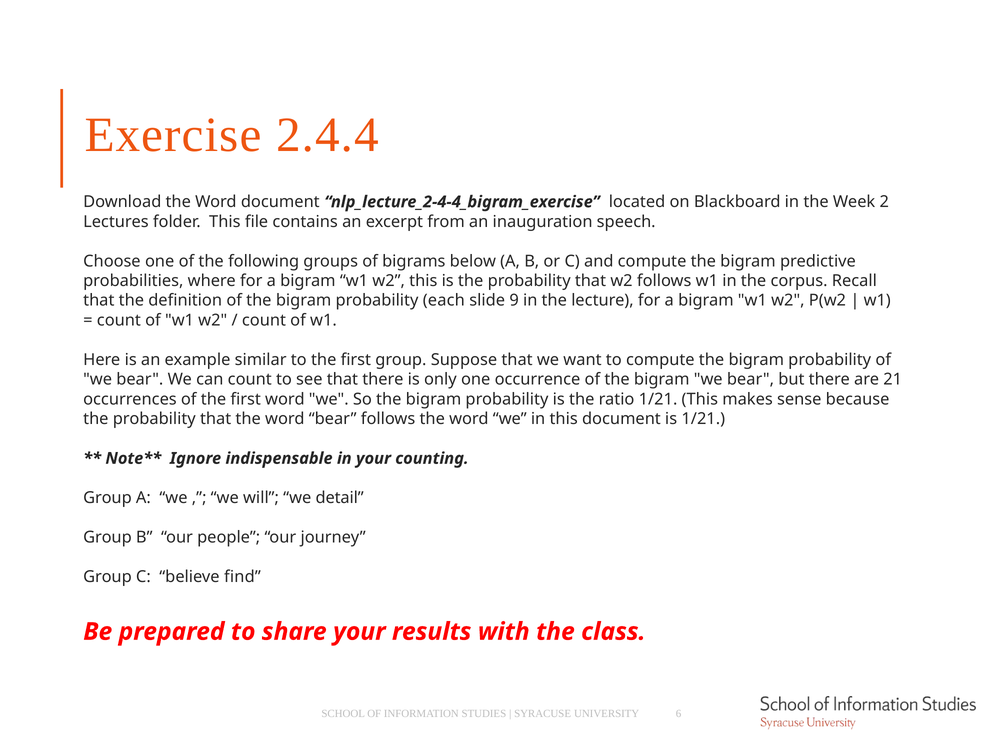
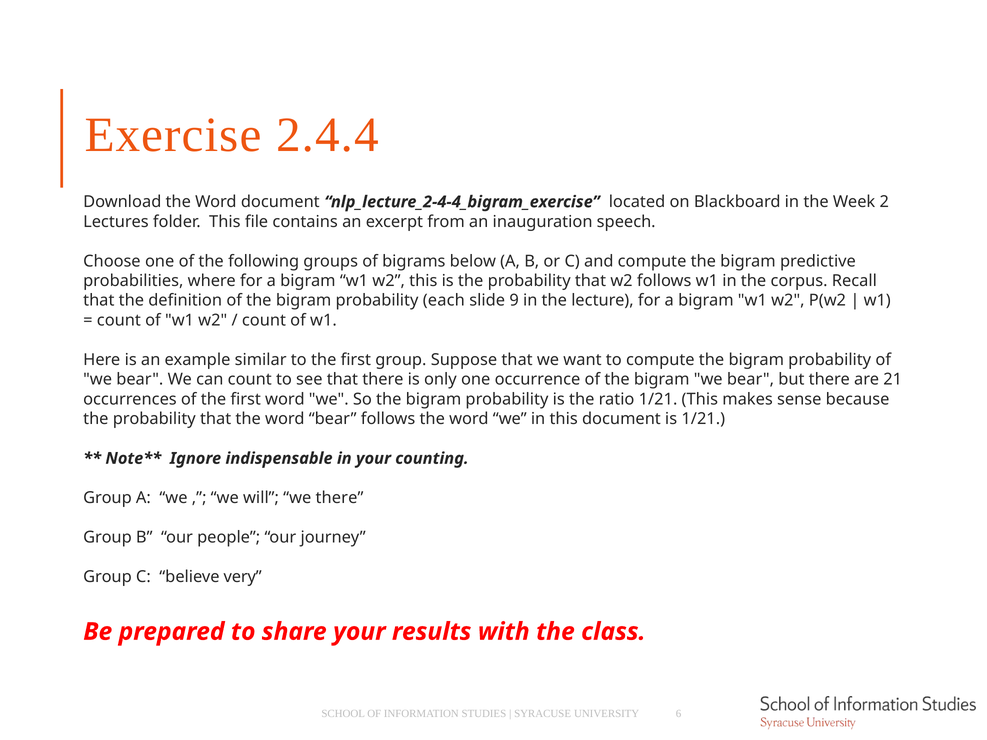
we detail: detail -> there (339, 498)
find: find -> very (243, 577)
